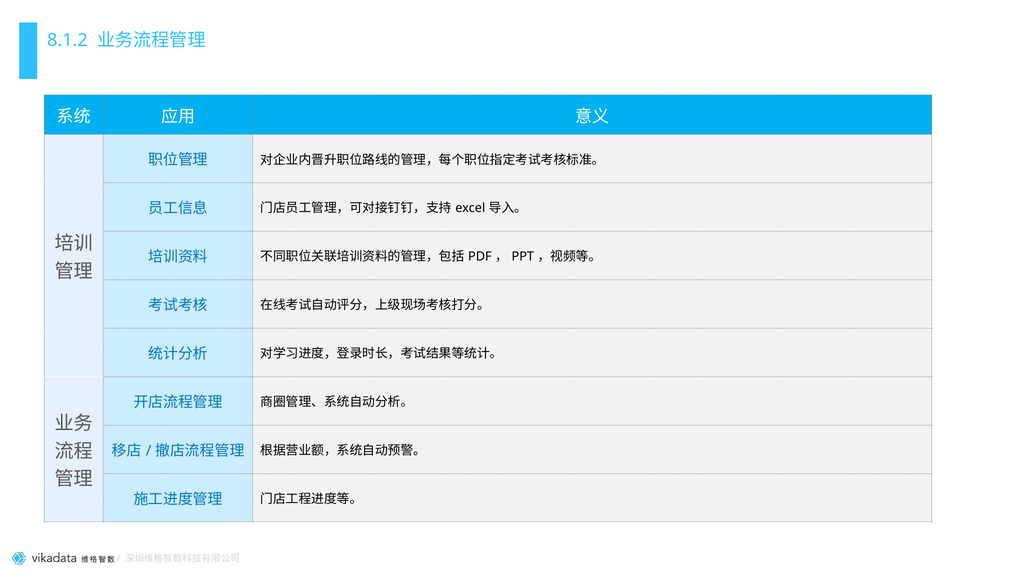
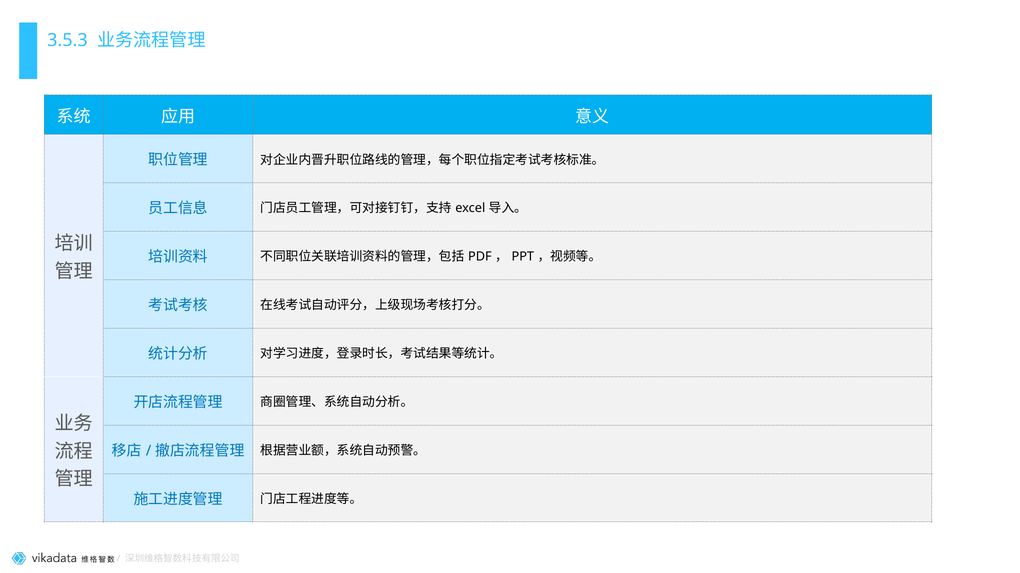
8.1.2: 8.1.2 -> 3.5.3 (67, 41)
